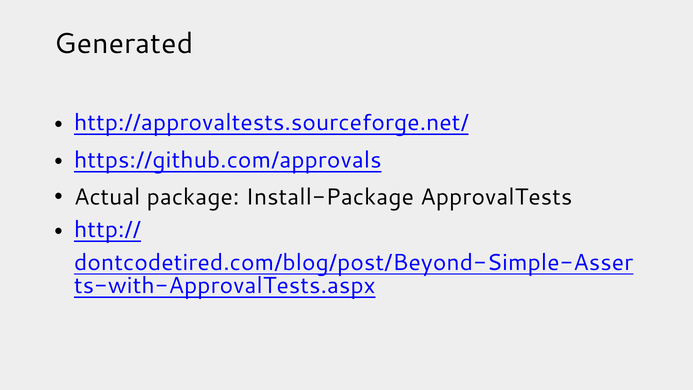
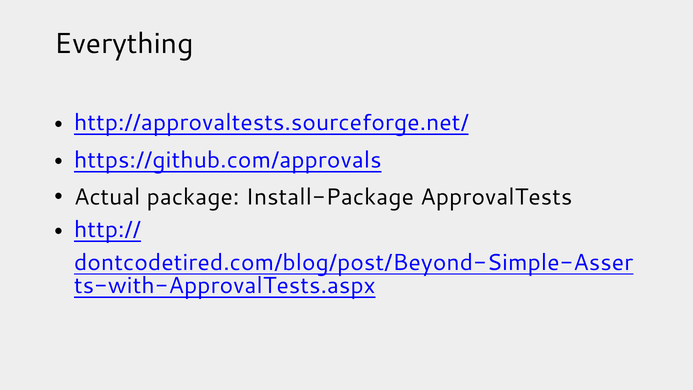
Generated: Generated -> Everything (124, 44)
